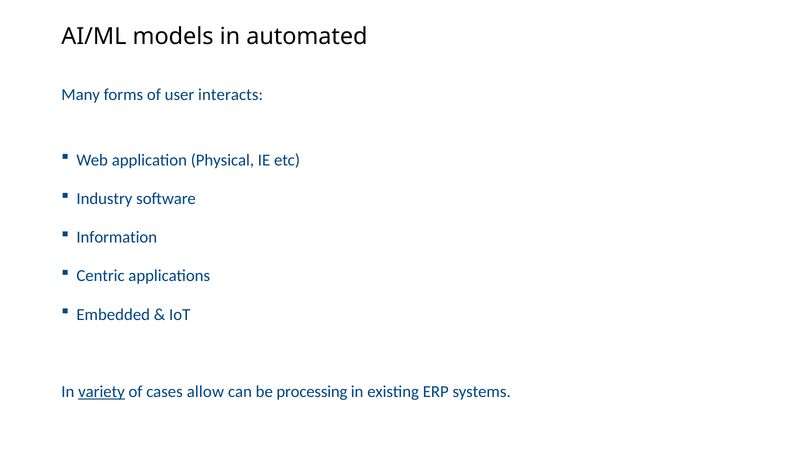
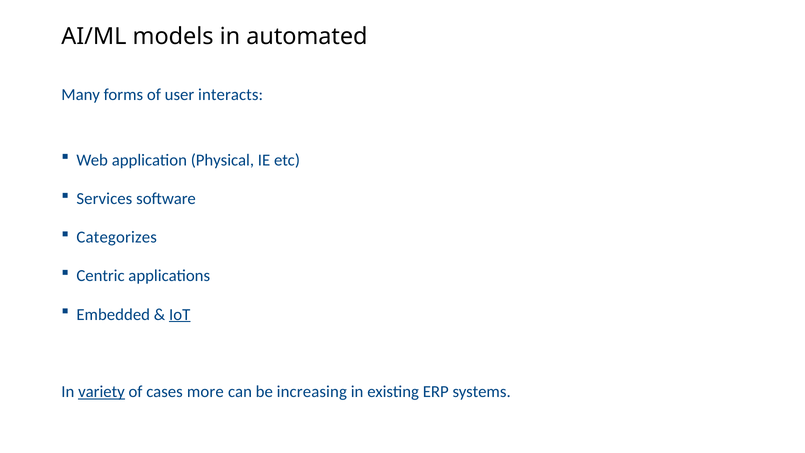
Industry: Industry -> Services (104, 199)
Information: Information -> Categorizes (117, 237)
IoT underline: none -> present (180, 314)
allow: allow -> more (205, 392)
processing: processing -> increasing (312, 392)
